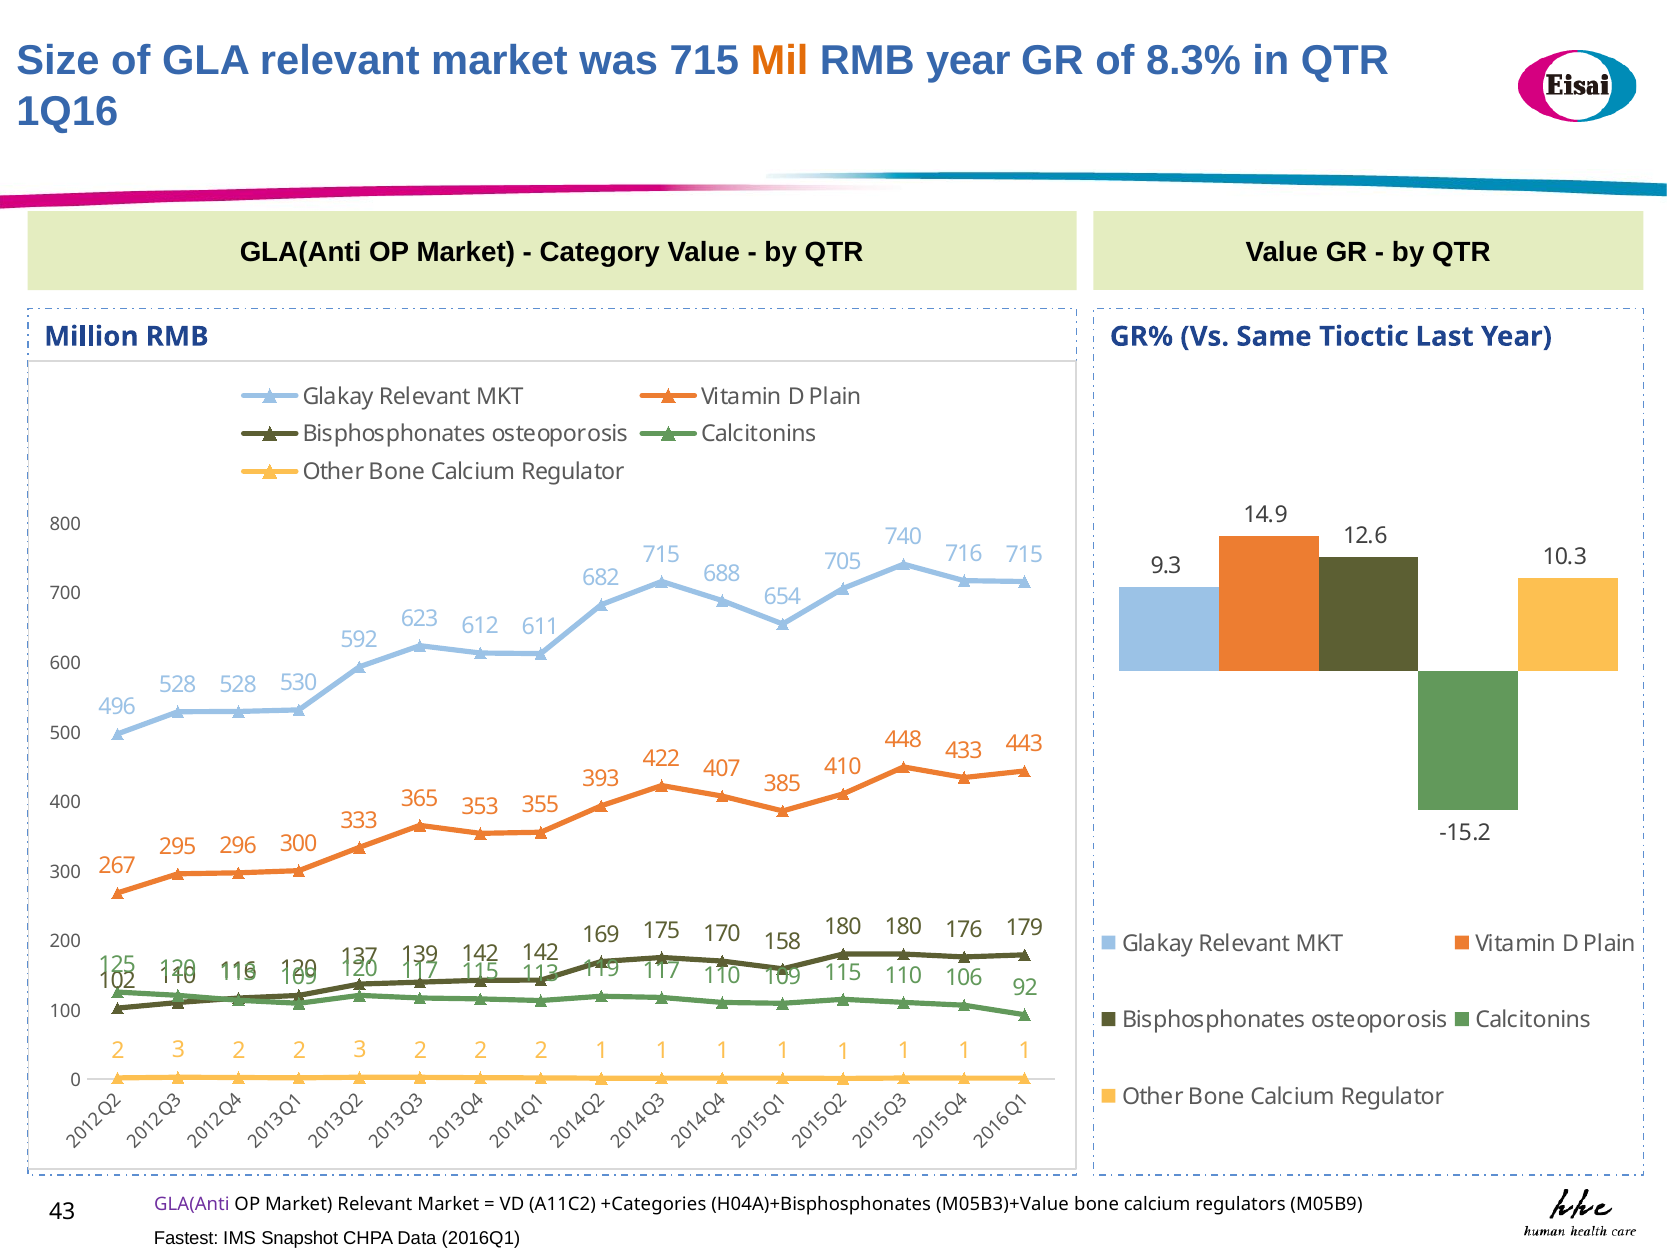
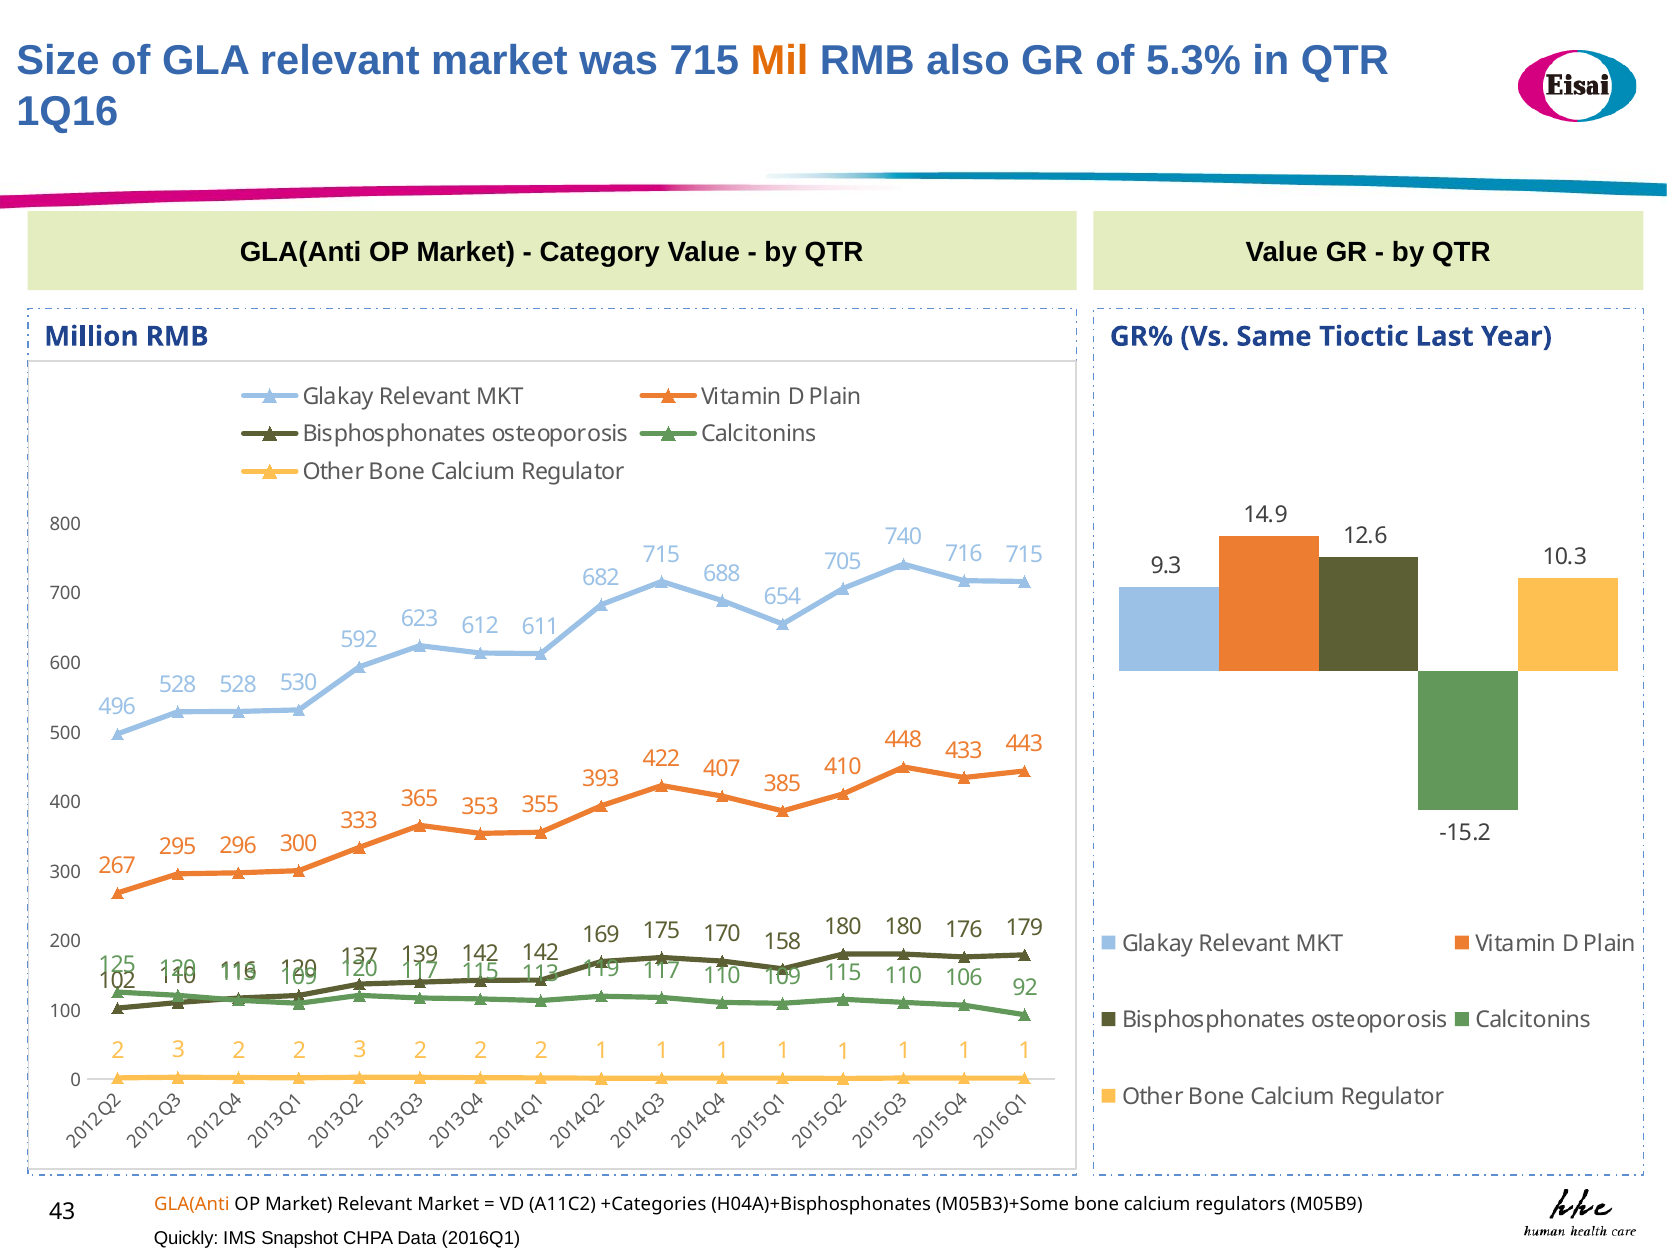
RMB year: year -> also (968, 61)
8.3%: 8.3% -> 5.3% (1193, 61)
GLA(Anti colour: purple -> orange (192, 1203)
M05B3)+Value: M05B3)+Value -> M05B3)+Some (1003, 1203)
Fastest: Fastest -> Quickly (186, 1238)
